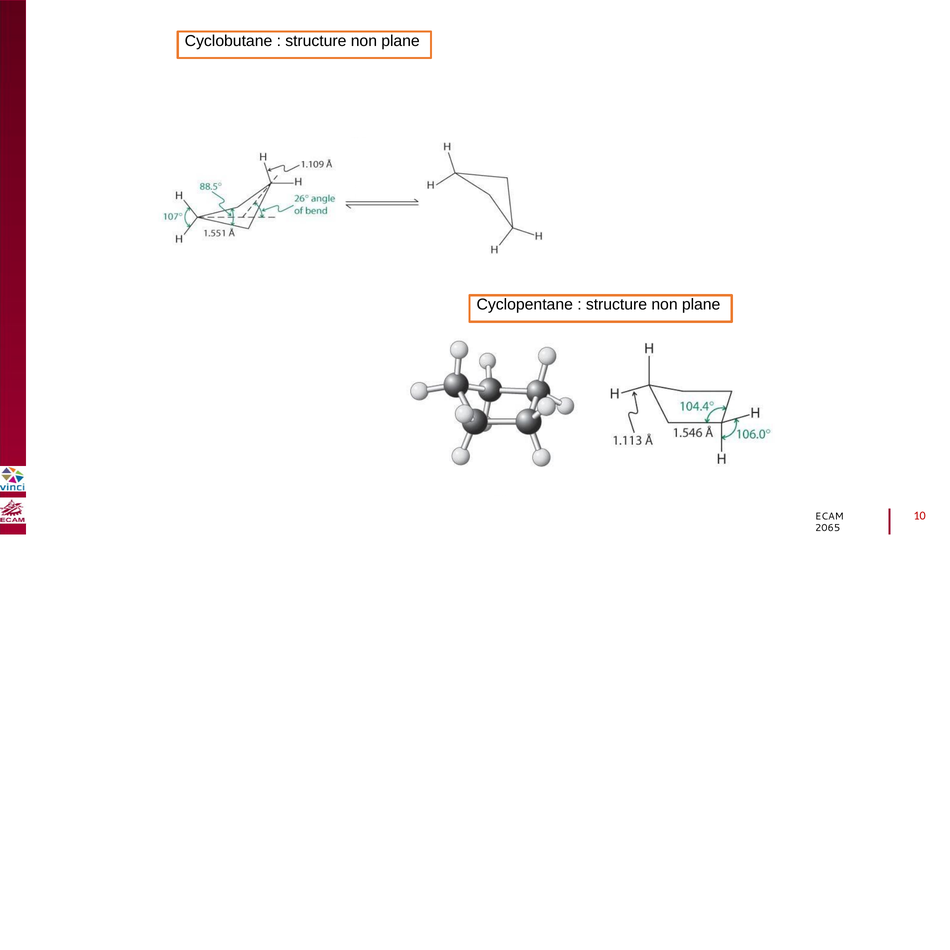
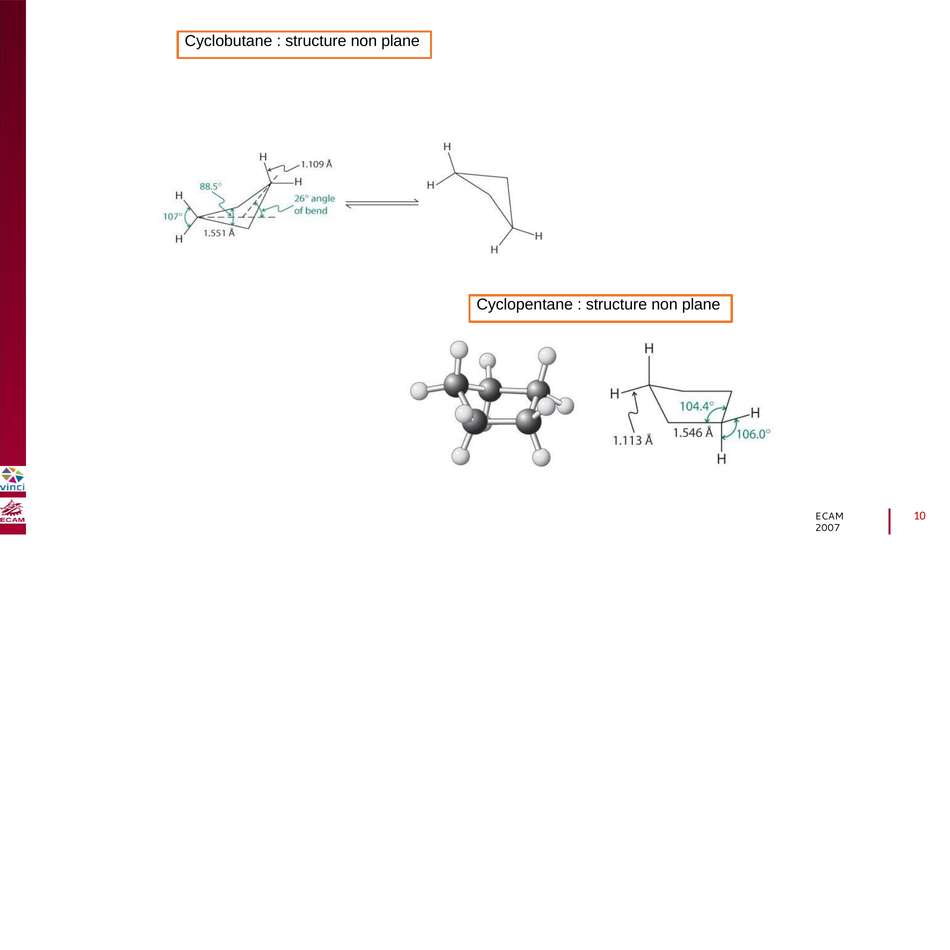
2065: 2065 -> 2007 (828, 528)
